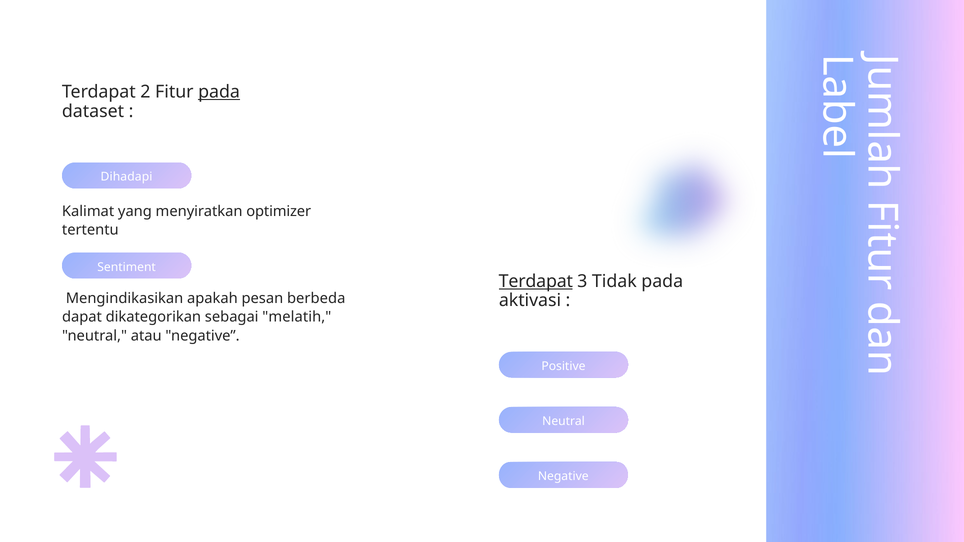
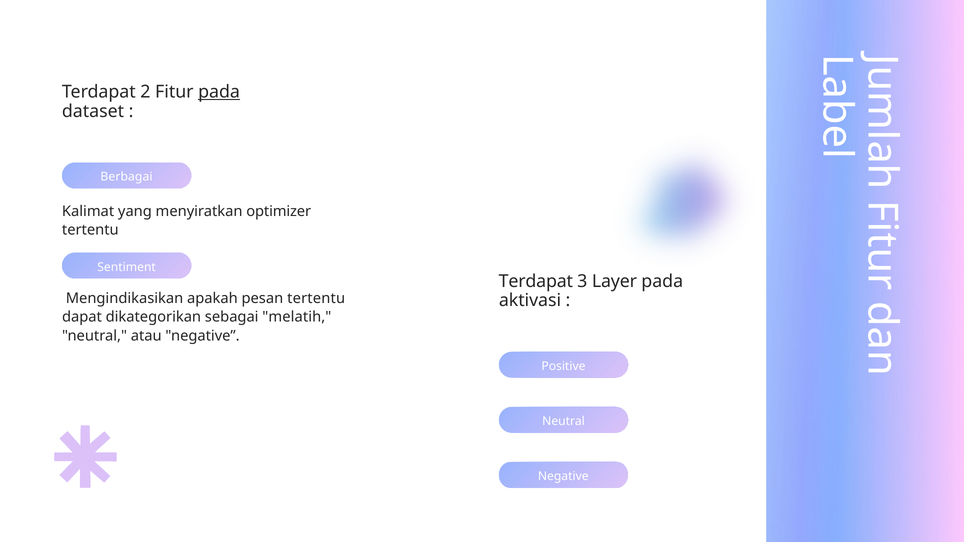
Dihadapi: Dihadapi -> Berbagai (127, 177)
Terdapat underline: present -> none (536, 281)
Tidak: Tidak -> Layer (614, 281)
pesan berbeda: berbeda -> tertentu (316, 299)
